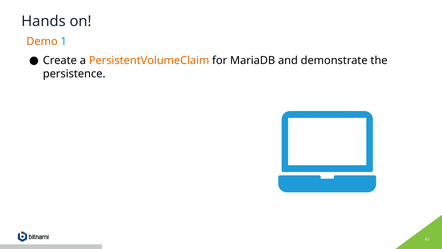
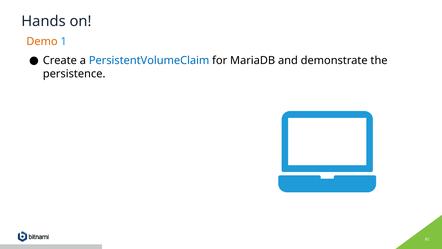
PersistentVolumeClaim colour: orange -> blue (149, 60)
